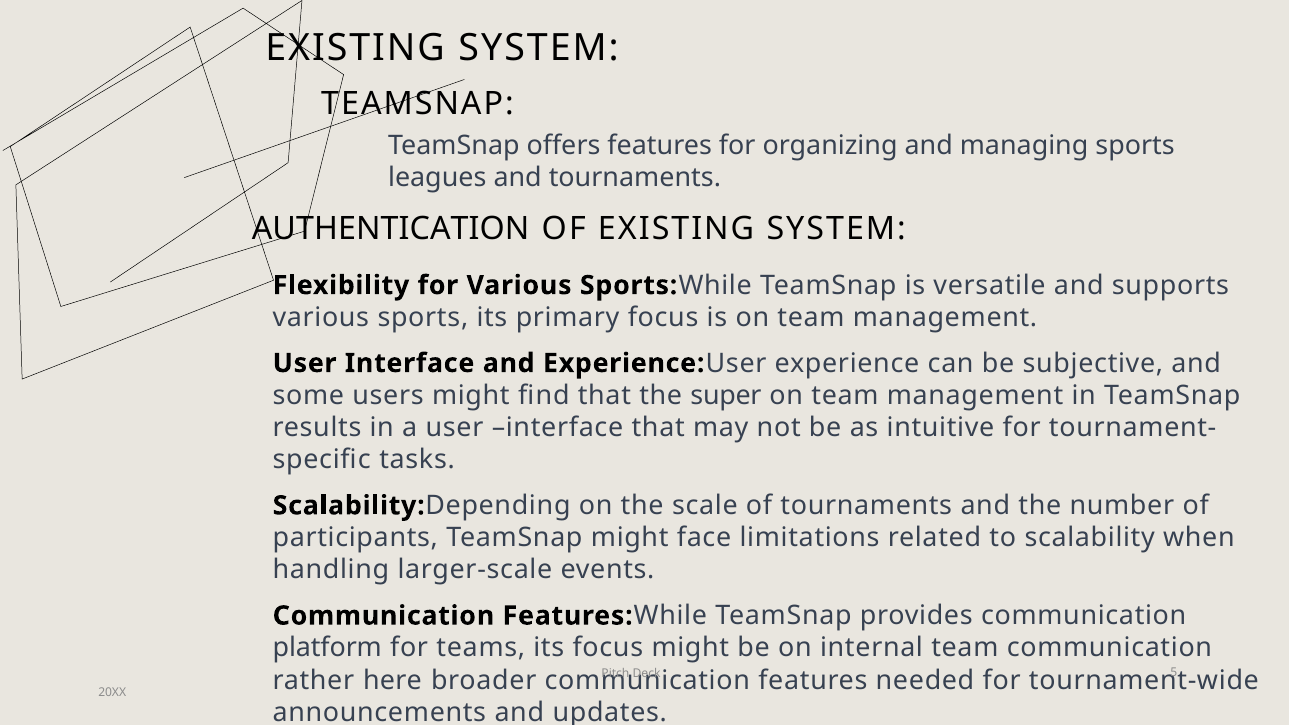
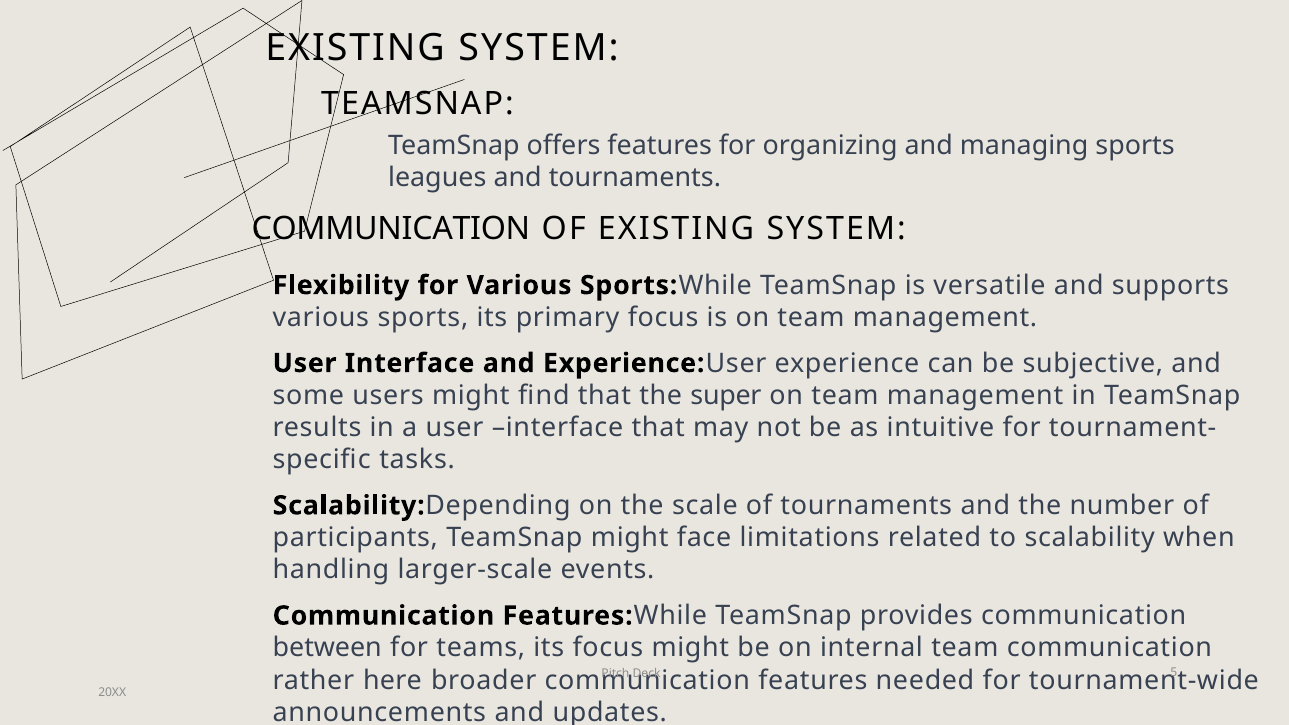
AUTHENTICATION: AUTHENTICATION -> COMMUNICATION (391, 229)
platform: platform -> between (327, 648)
